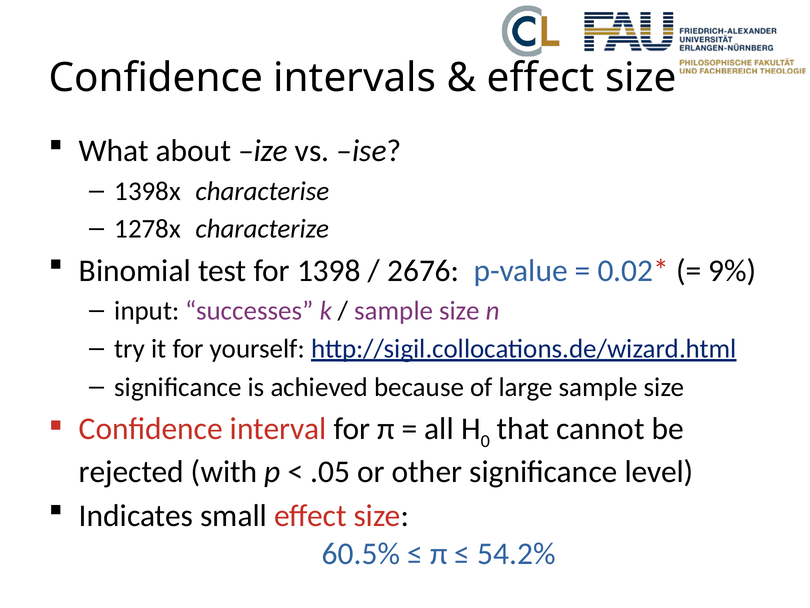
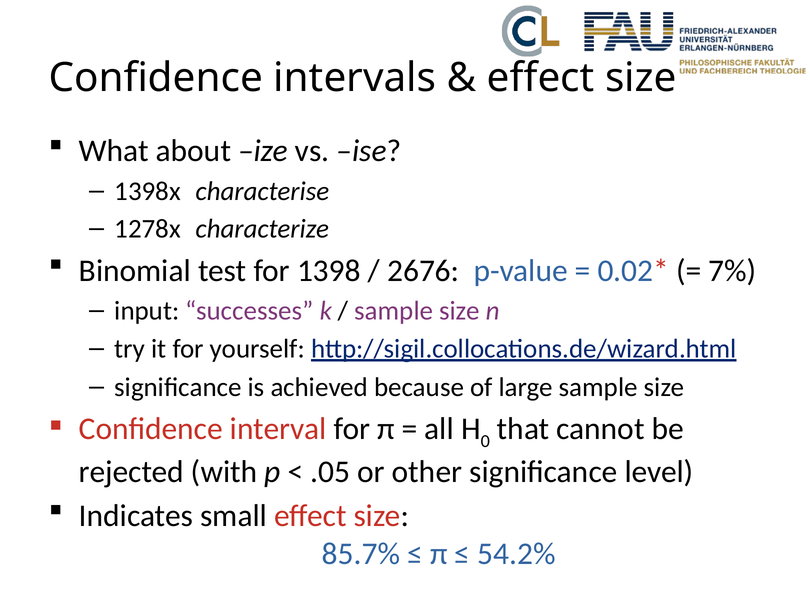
9%: 9% -> 7% (732, 270)
60.5%: 60.5% -> 85.7% (361, 553)
